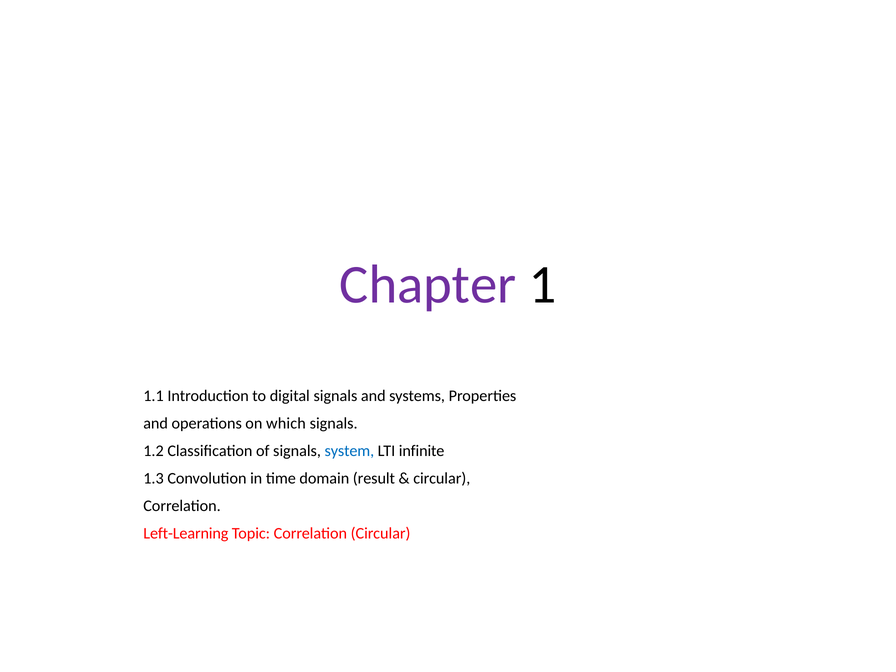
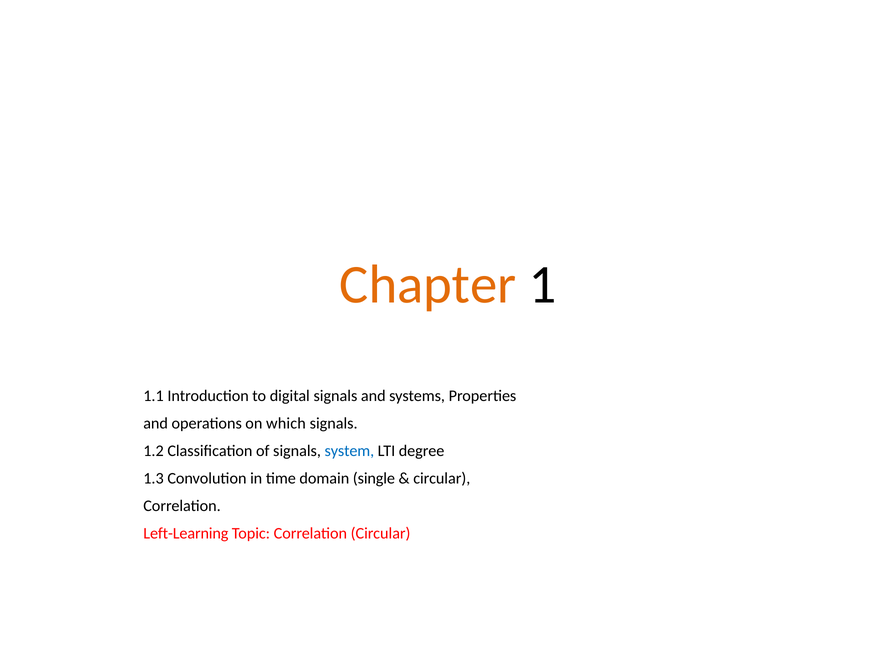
Chapter colour: purple -> orange (428, 285)
infinite: infinite -> degree (422, 451)
result: result -> single (374, 478)
